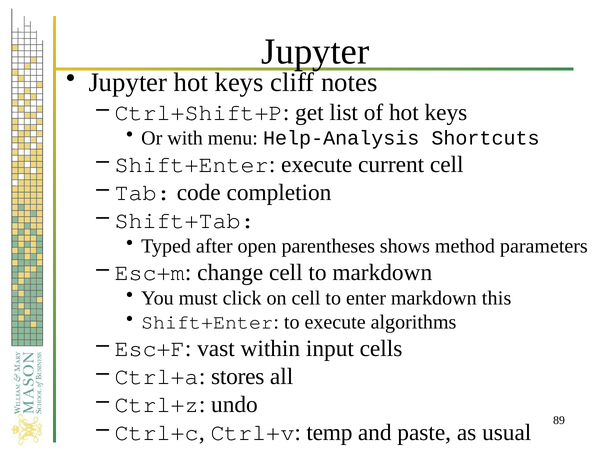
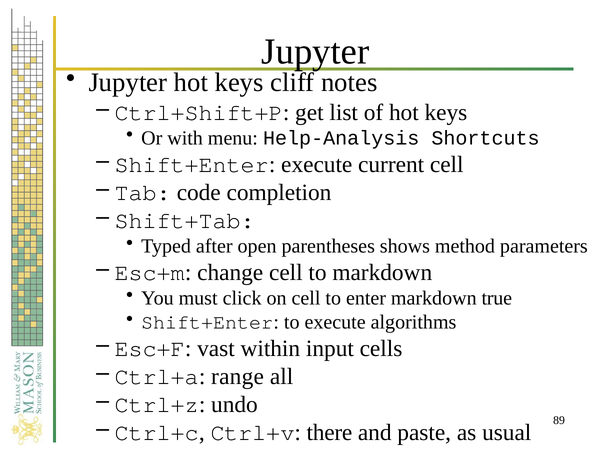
this: this -> true (497, 299)
stores: stores -> range (238, 377)
temp: temp -> there (329, 433)
